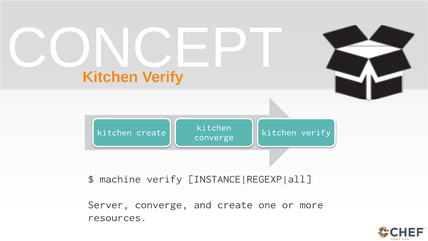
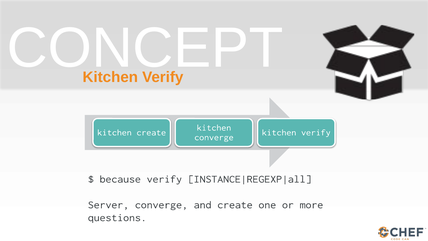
machine: machine -> because (120, 179)
resources: resources -> questions (117, 217)
